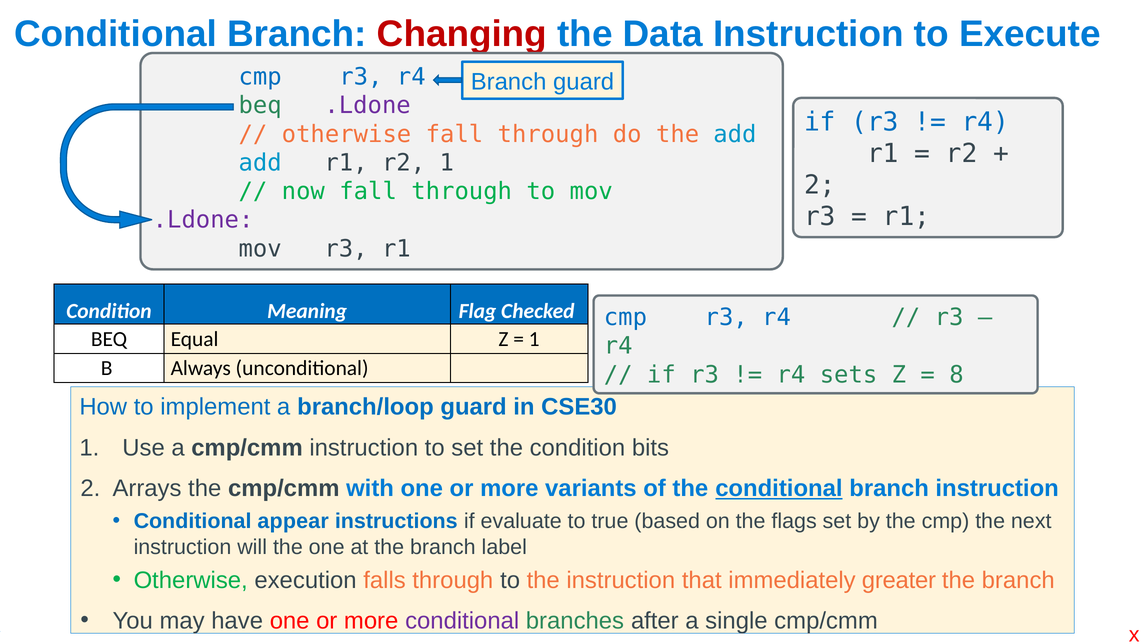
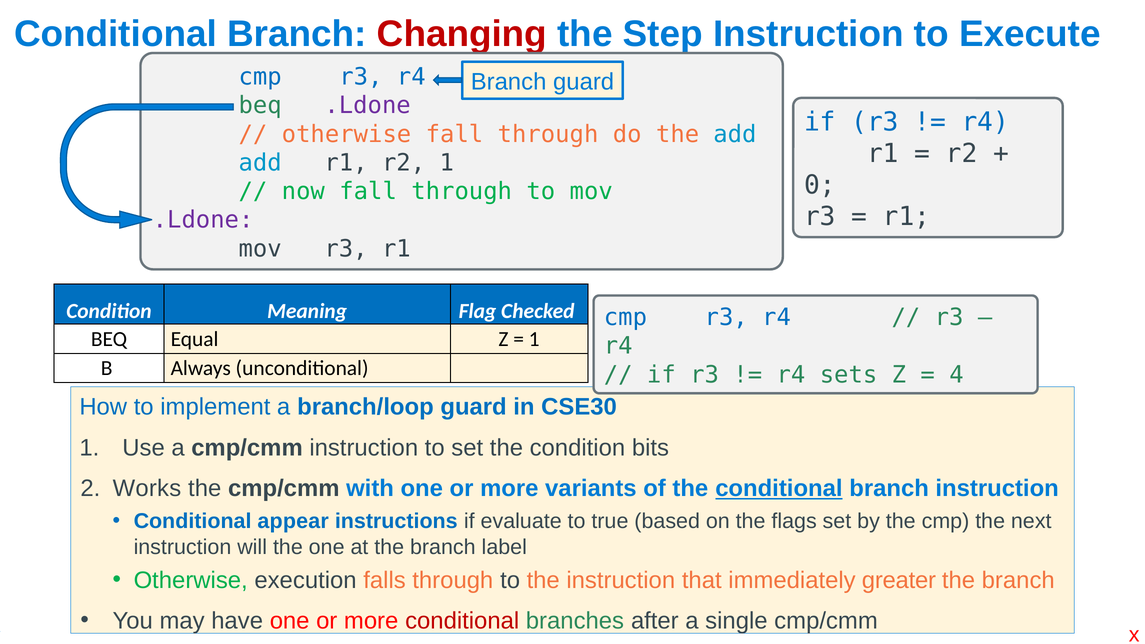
Data: Data -> Step (663, 34)
2: 2 -> 0 (820, 185)
8: 8 -> 4 (957, 375)
Arrays: Arrays -> Works (147, 488)
conditional colour: purple -> red (462, 621)
